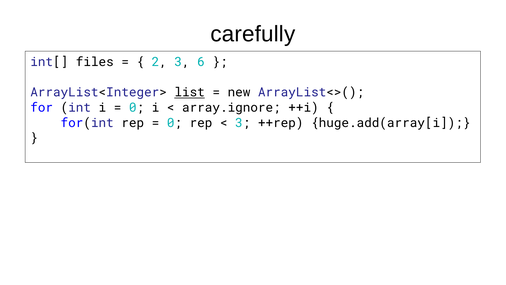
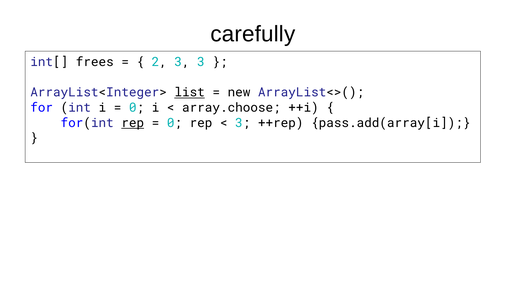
files: files -> frees (95, 62)
3 6: 6 -> 3 (201, 62)
array.ignore: array.ignore -> array.choose (231, 108)
rep underline: none -> present (133, 123)
huge.add(array[i: huge.add(array[i -> pass.add(array[i (391, 123)
